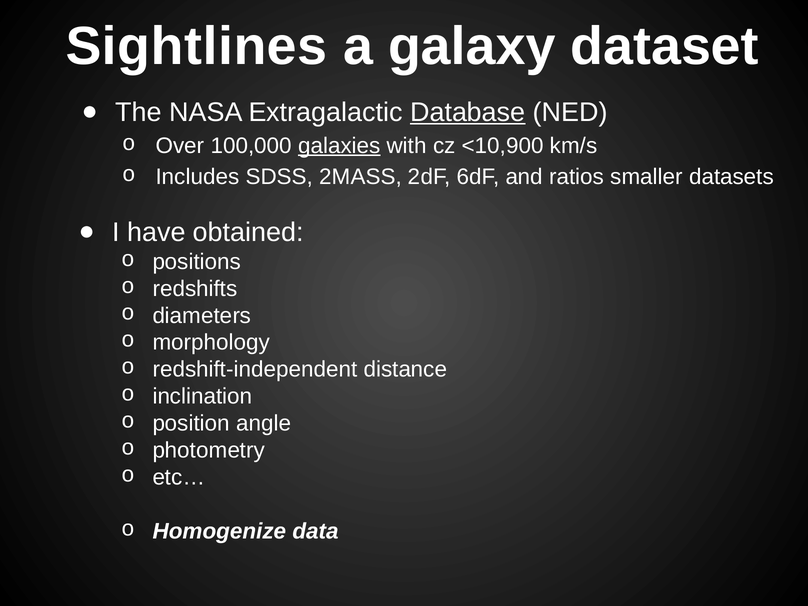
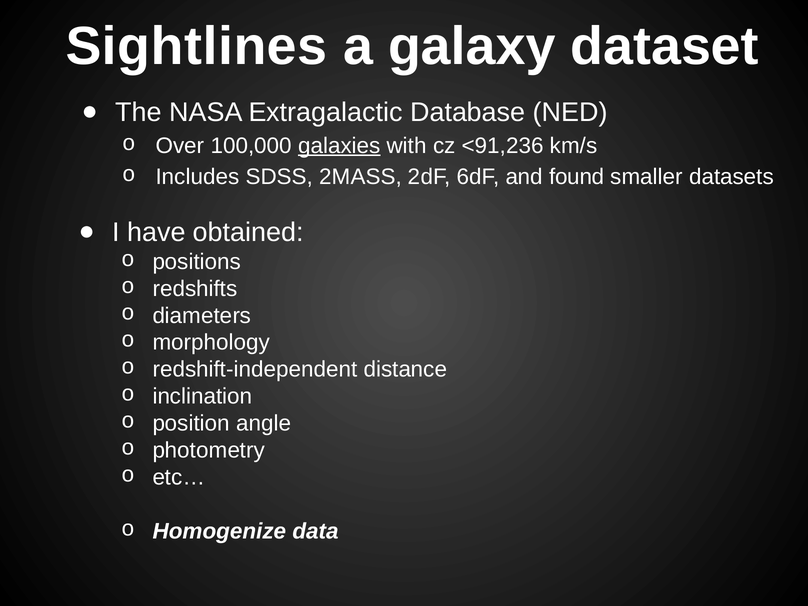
Database underline: present -> none (468, 112)
<10,900: <10,900 -> <91,236 (503, 146)
ratios: ratios -> found (577, 177)
